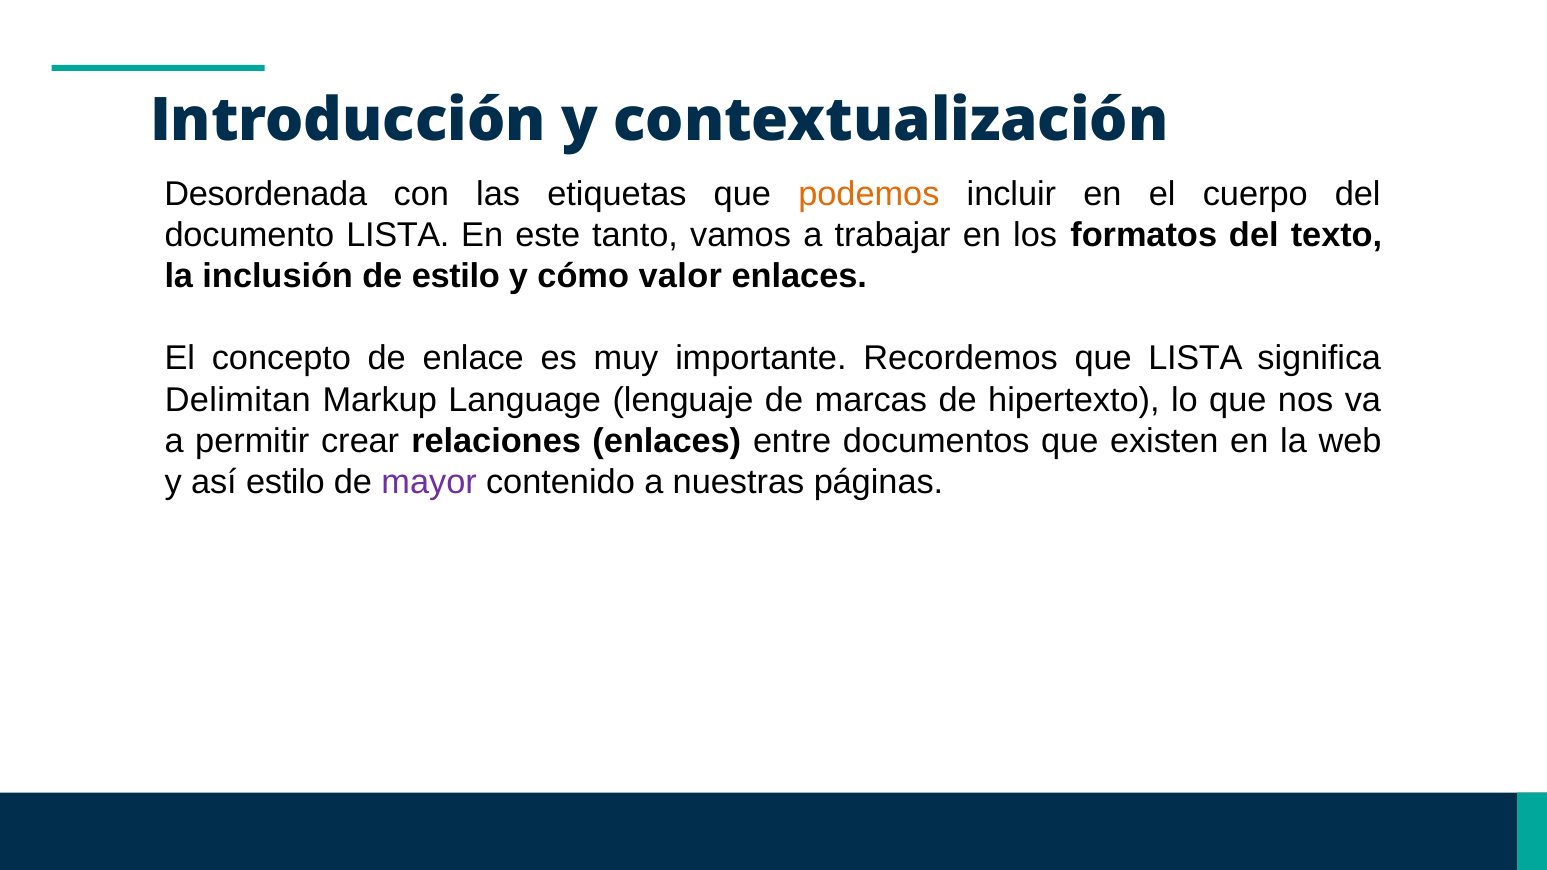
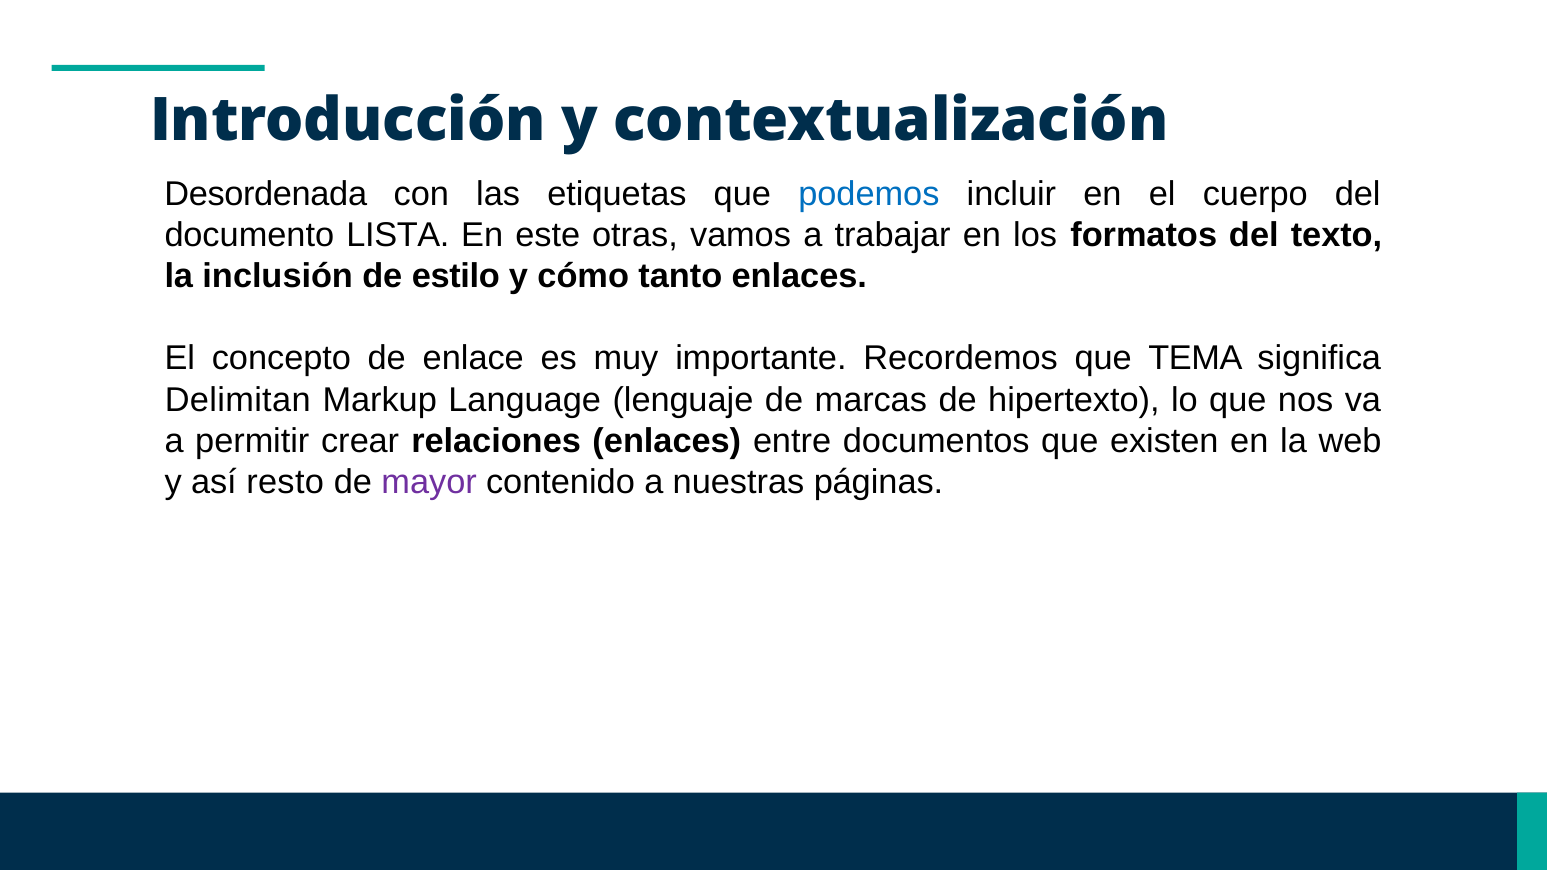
podemos colour: orange -> blue (869, 194)
tanto: tanto -> otras (635, 235)
valor: valor -> tanto (680, 276)
que LISTA: LISTA -> TEMA (1195, 359)
así estilo: estilo -> resto (285, 482)
